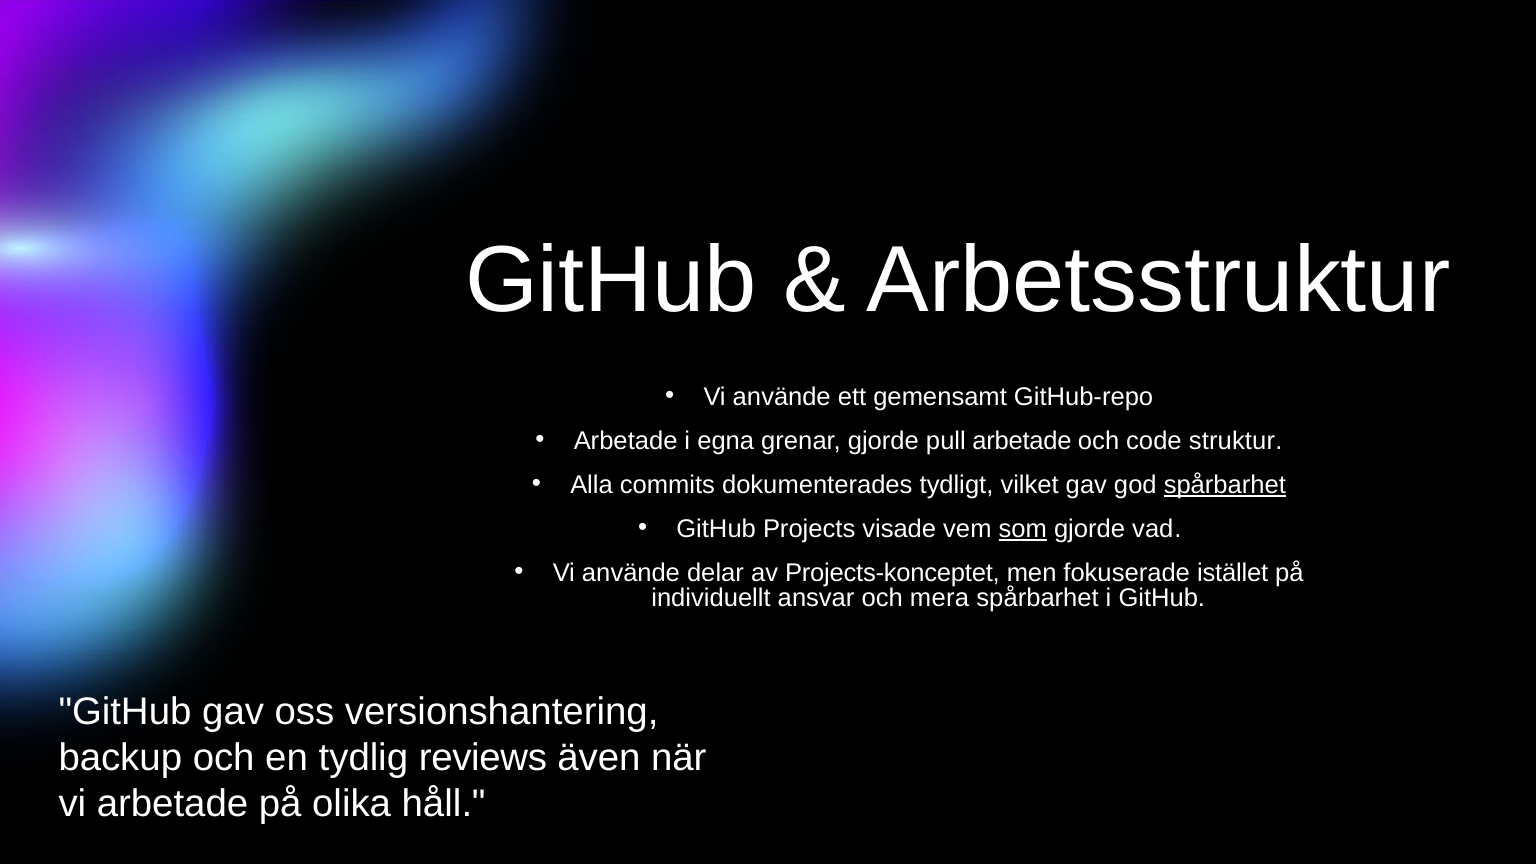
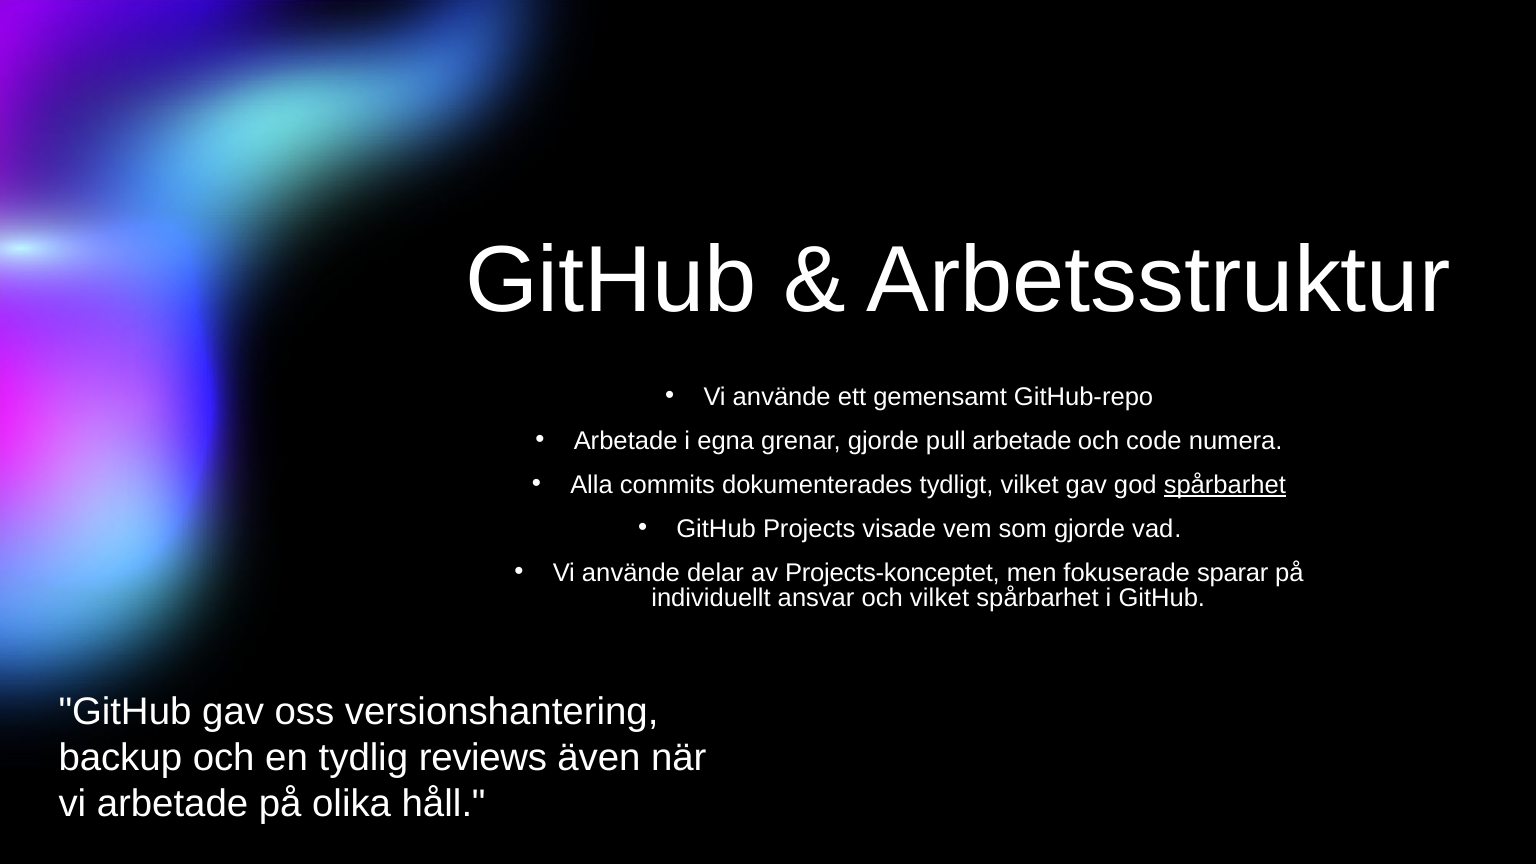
struktur: struktur -> numera (1236, 441)
som underline: present -> none (1023, 529)
istället: istället -> sparar (1233, 573)
och mera: mera -> vilket (940, 598)
